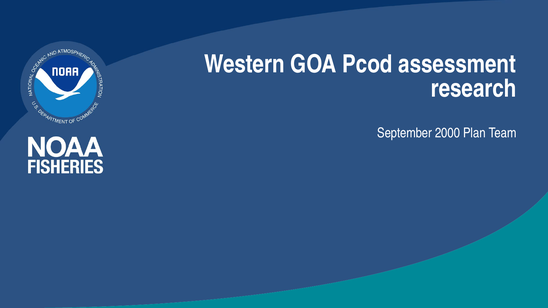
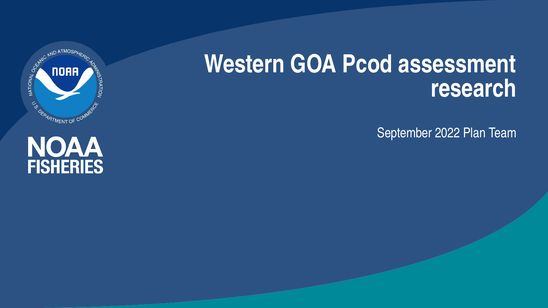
2000: 2000 -> 2022 (448, 133)
